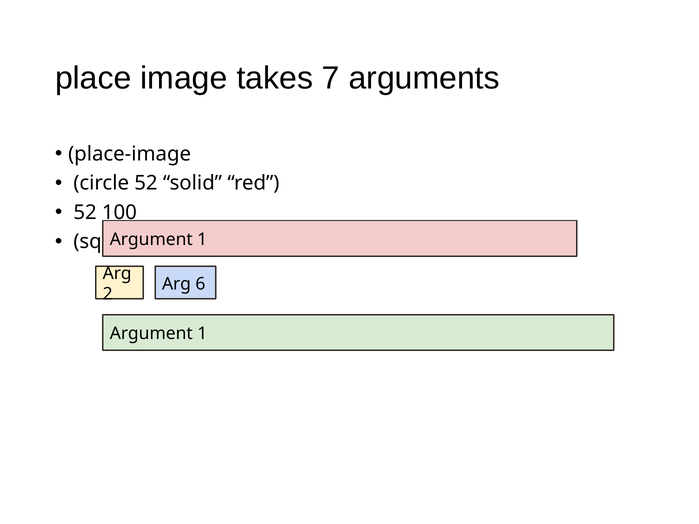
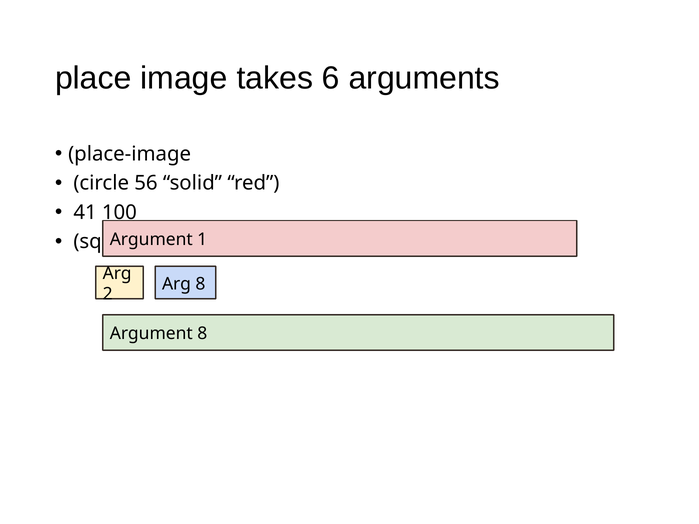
7: 7 -> 6 (331, 78)
circle 52: 52 -> 56 (146, 183)
52: 52 -> 41 (85, 213)
Arg 6: 6 -> 8 (200, 284)
1: 1 -> 8 (202, 334)
